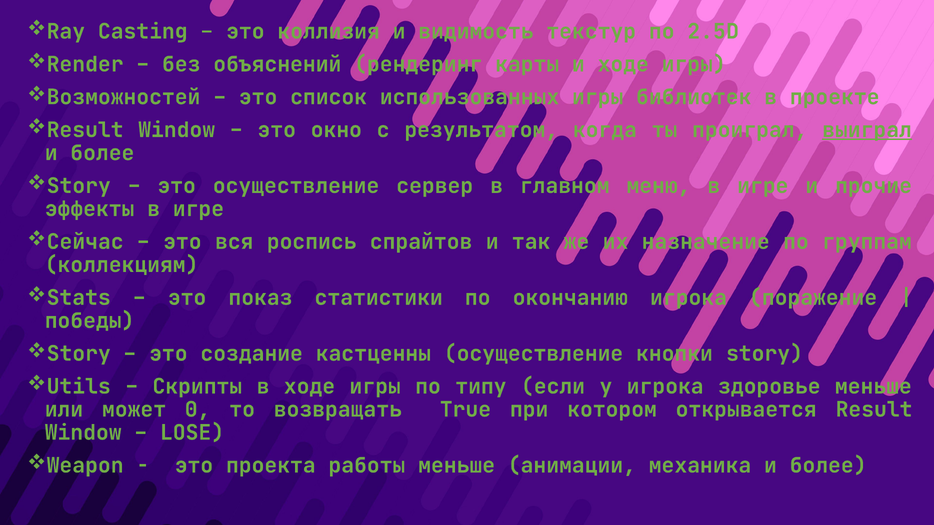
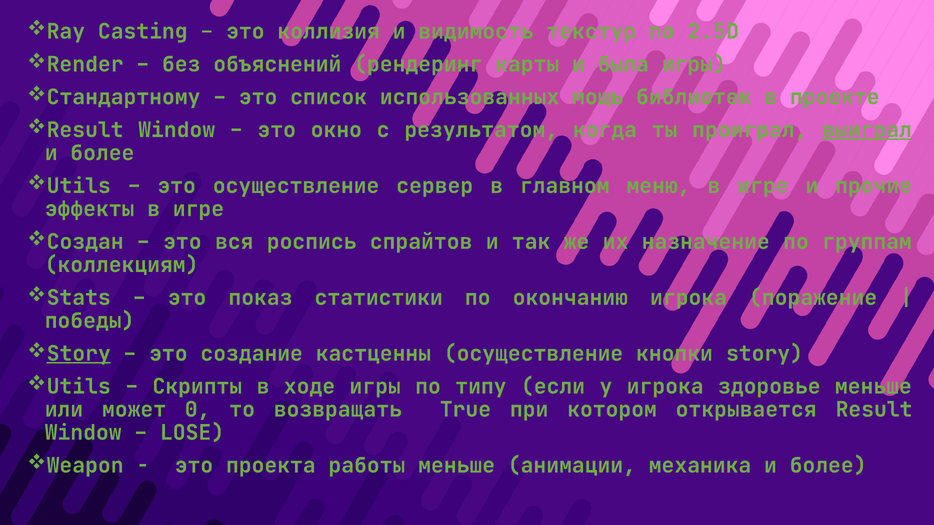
и ходе: ходе -> была (623, 64)
Возможностей: Возможностей -> Стандартному (124, 97)
использованных игры: игры -> мощь (598, 97)
Story: Story -> Utils (79, 186)
Сейчас: Сейчас -> Создан (85, 242)
Story underline: none -> present (79, 354)
